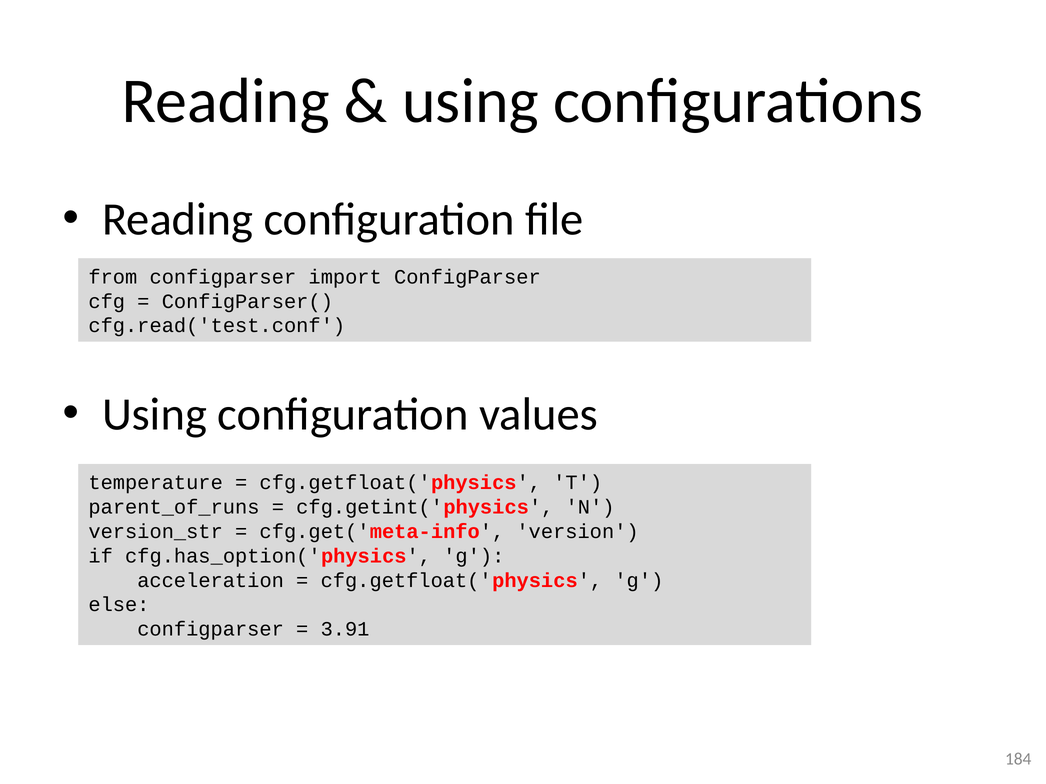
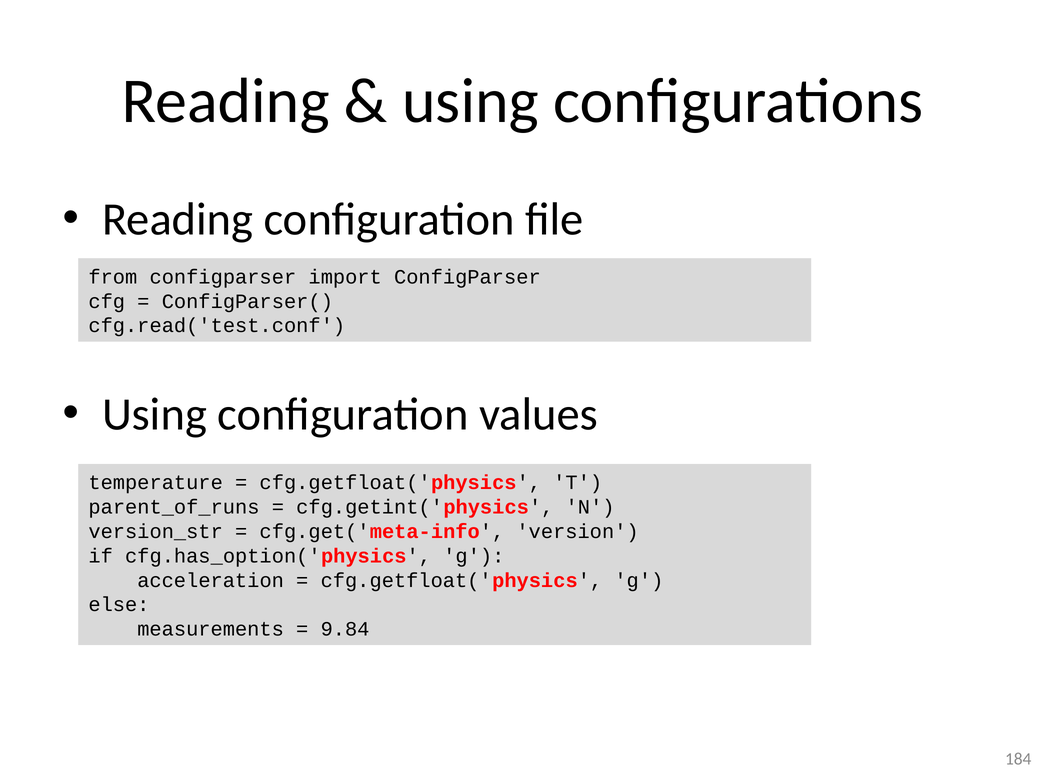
configparser: configparser -> measurements (211, 630)
3.91: 3.91 -> 9.84 (345, 630)
